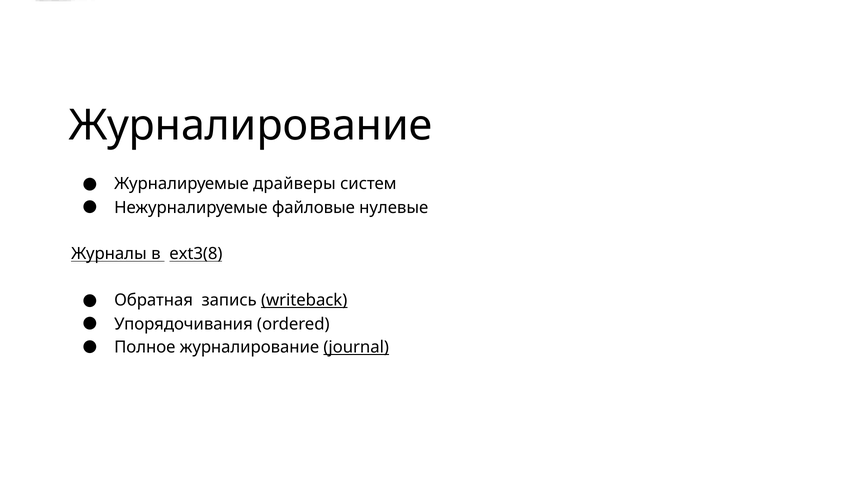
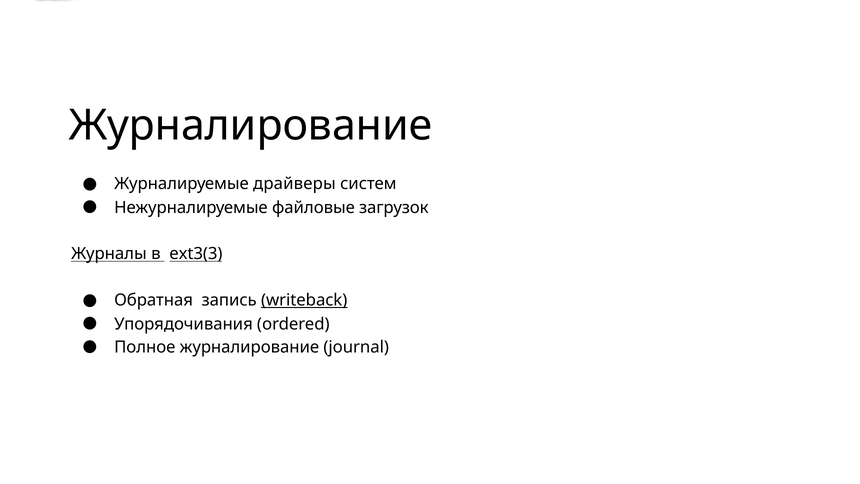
нулевые: нулевые -> загрузок (394, 207)
ext3(8: ext3(8 -> ext3(3 (196, 253)
journal underline: present -> none (356, 347)
